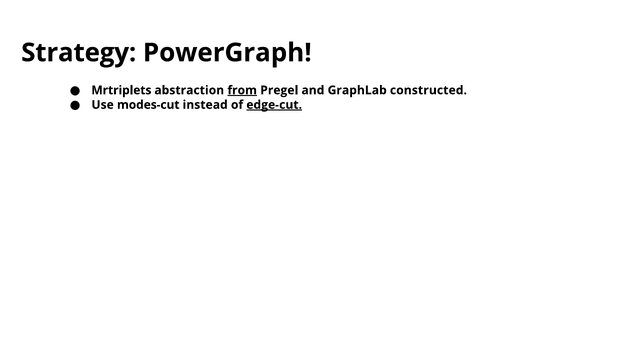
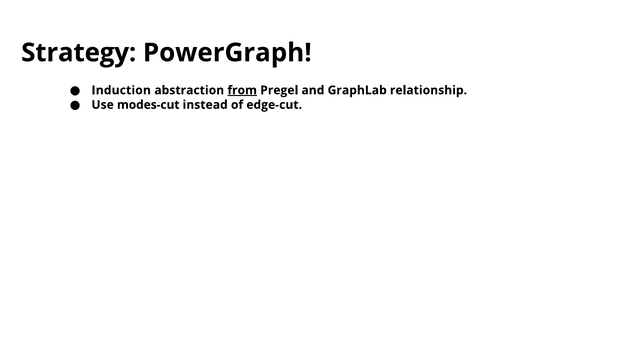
Mrtriplets: Mrtriplets -> Induction (121, 90)
constructed: constructed -> relationship (428, 90)
edge-cut underline: present -> none (274, 105)
